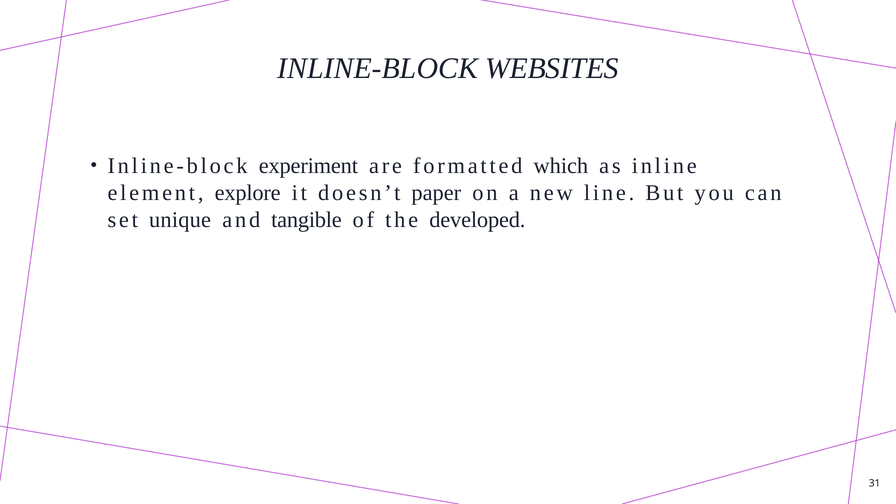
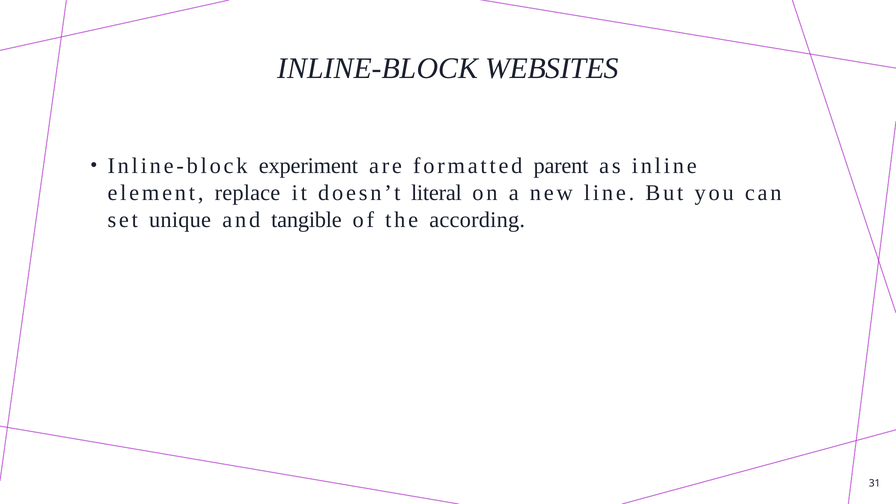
which: which -> parent (561, 166)
explore: explore -> replace (247, 193)
paper: paper -> literal (436, 193)
developed: developed -> according (477, 220)
